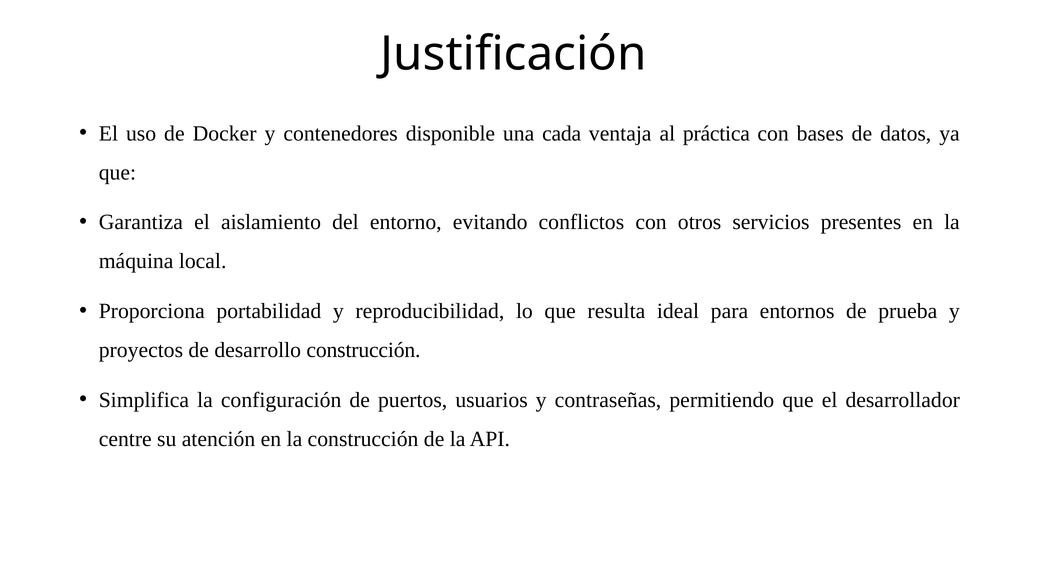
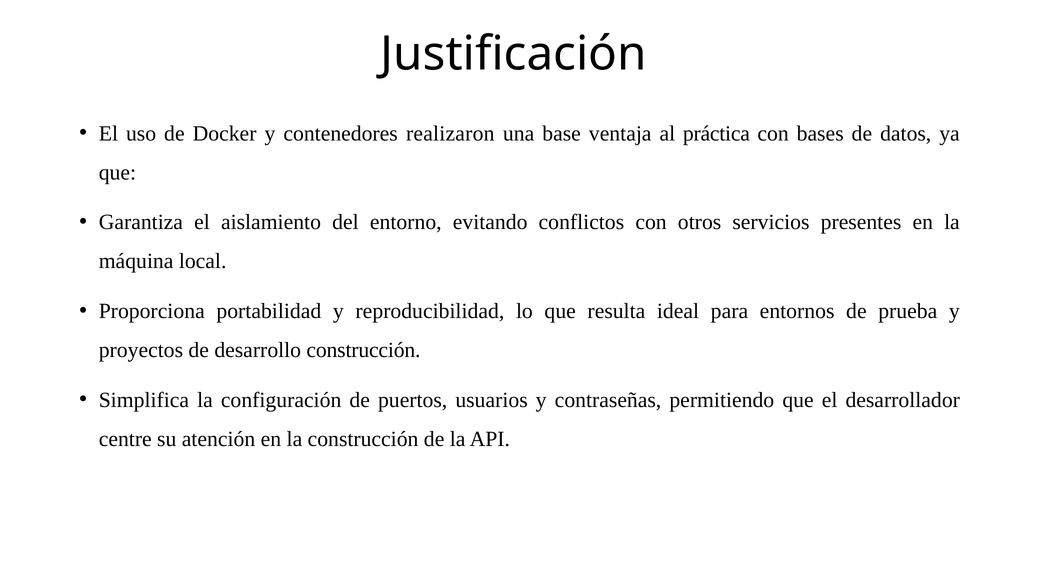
disponible: disponible -> realizaron (450, 133)
cada: cada -> base (562, 133)
